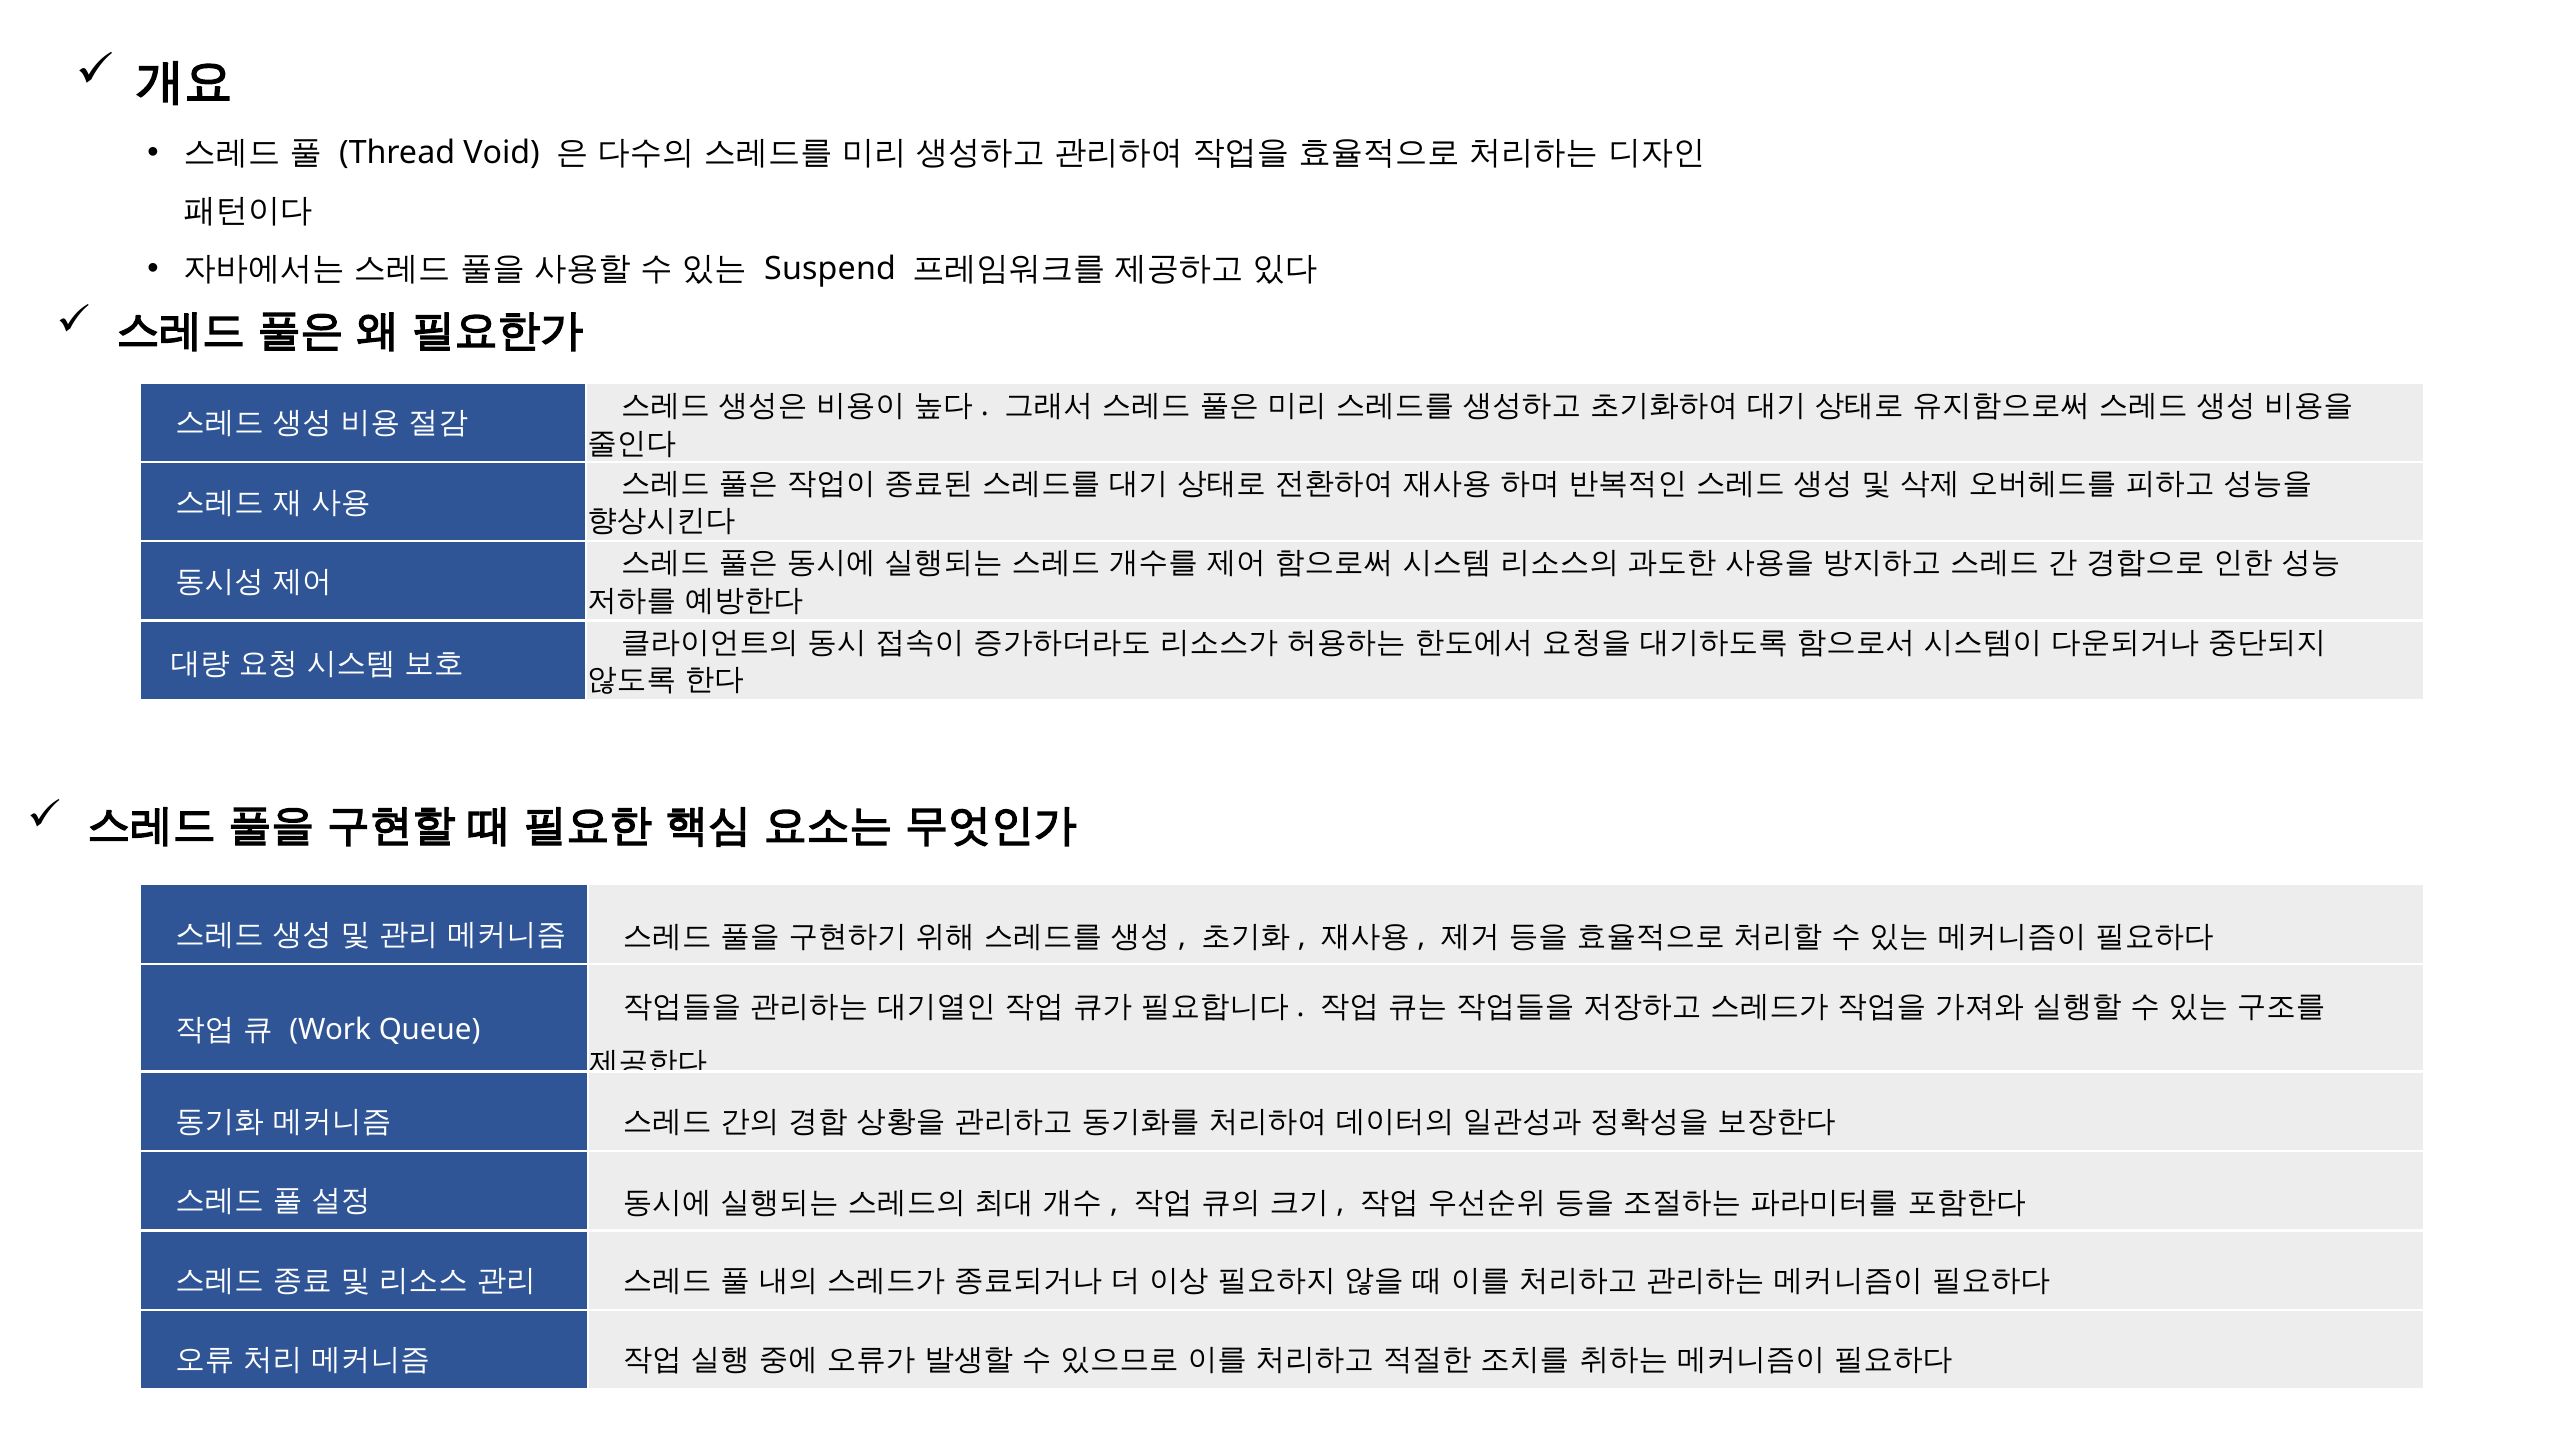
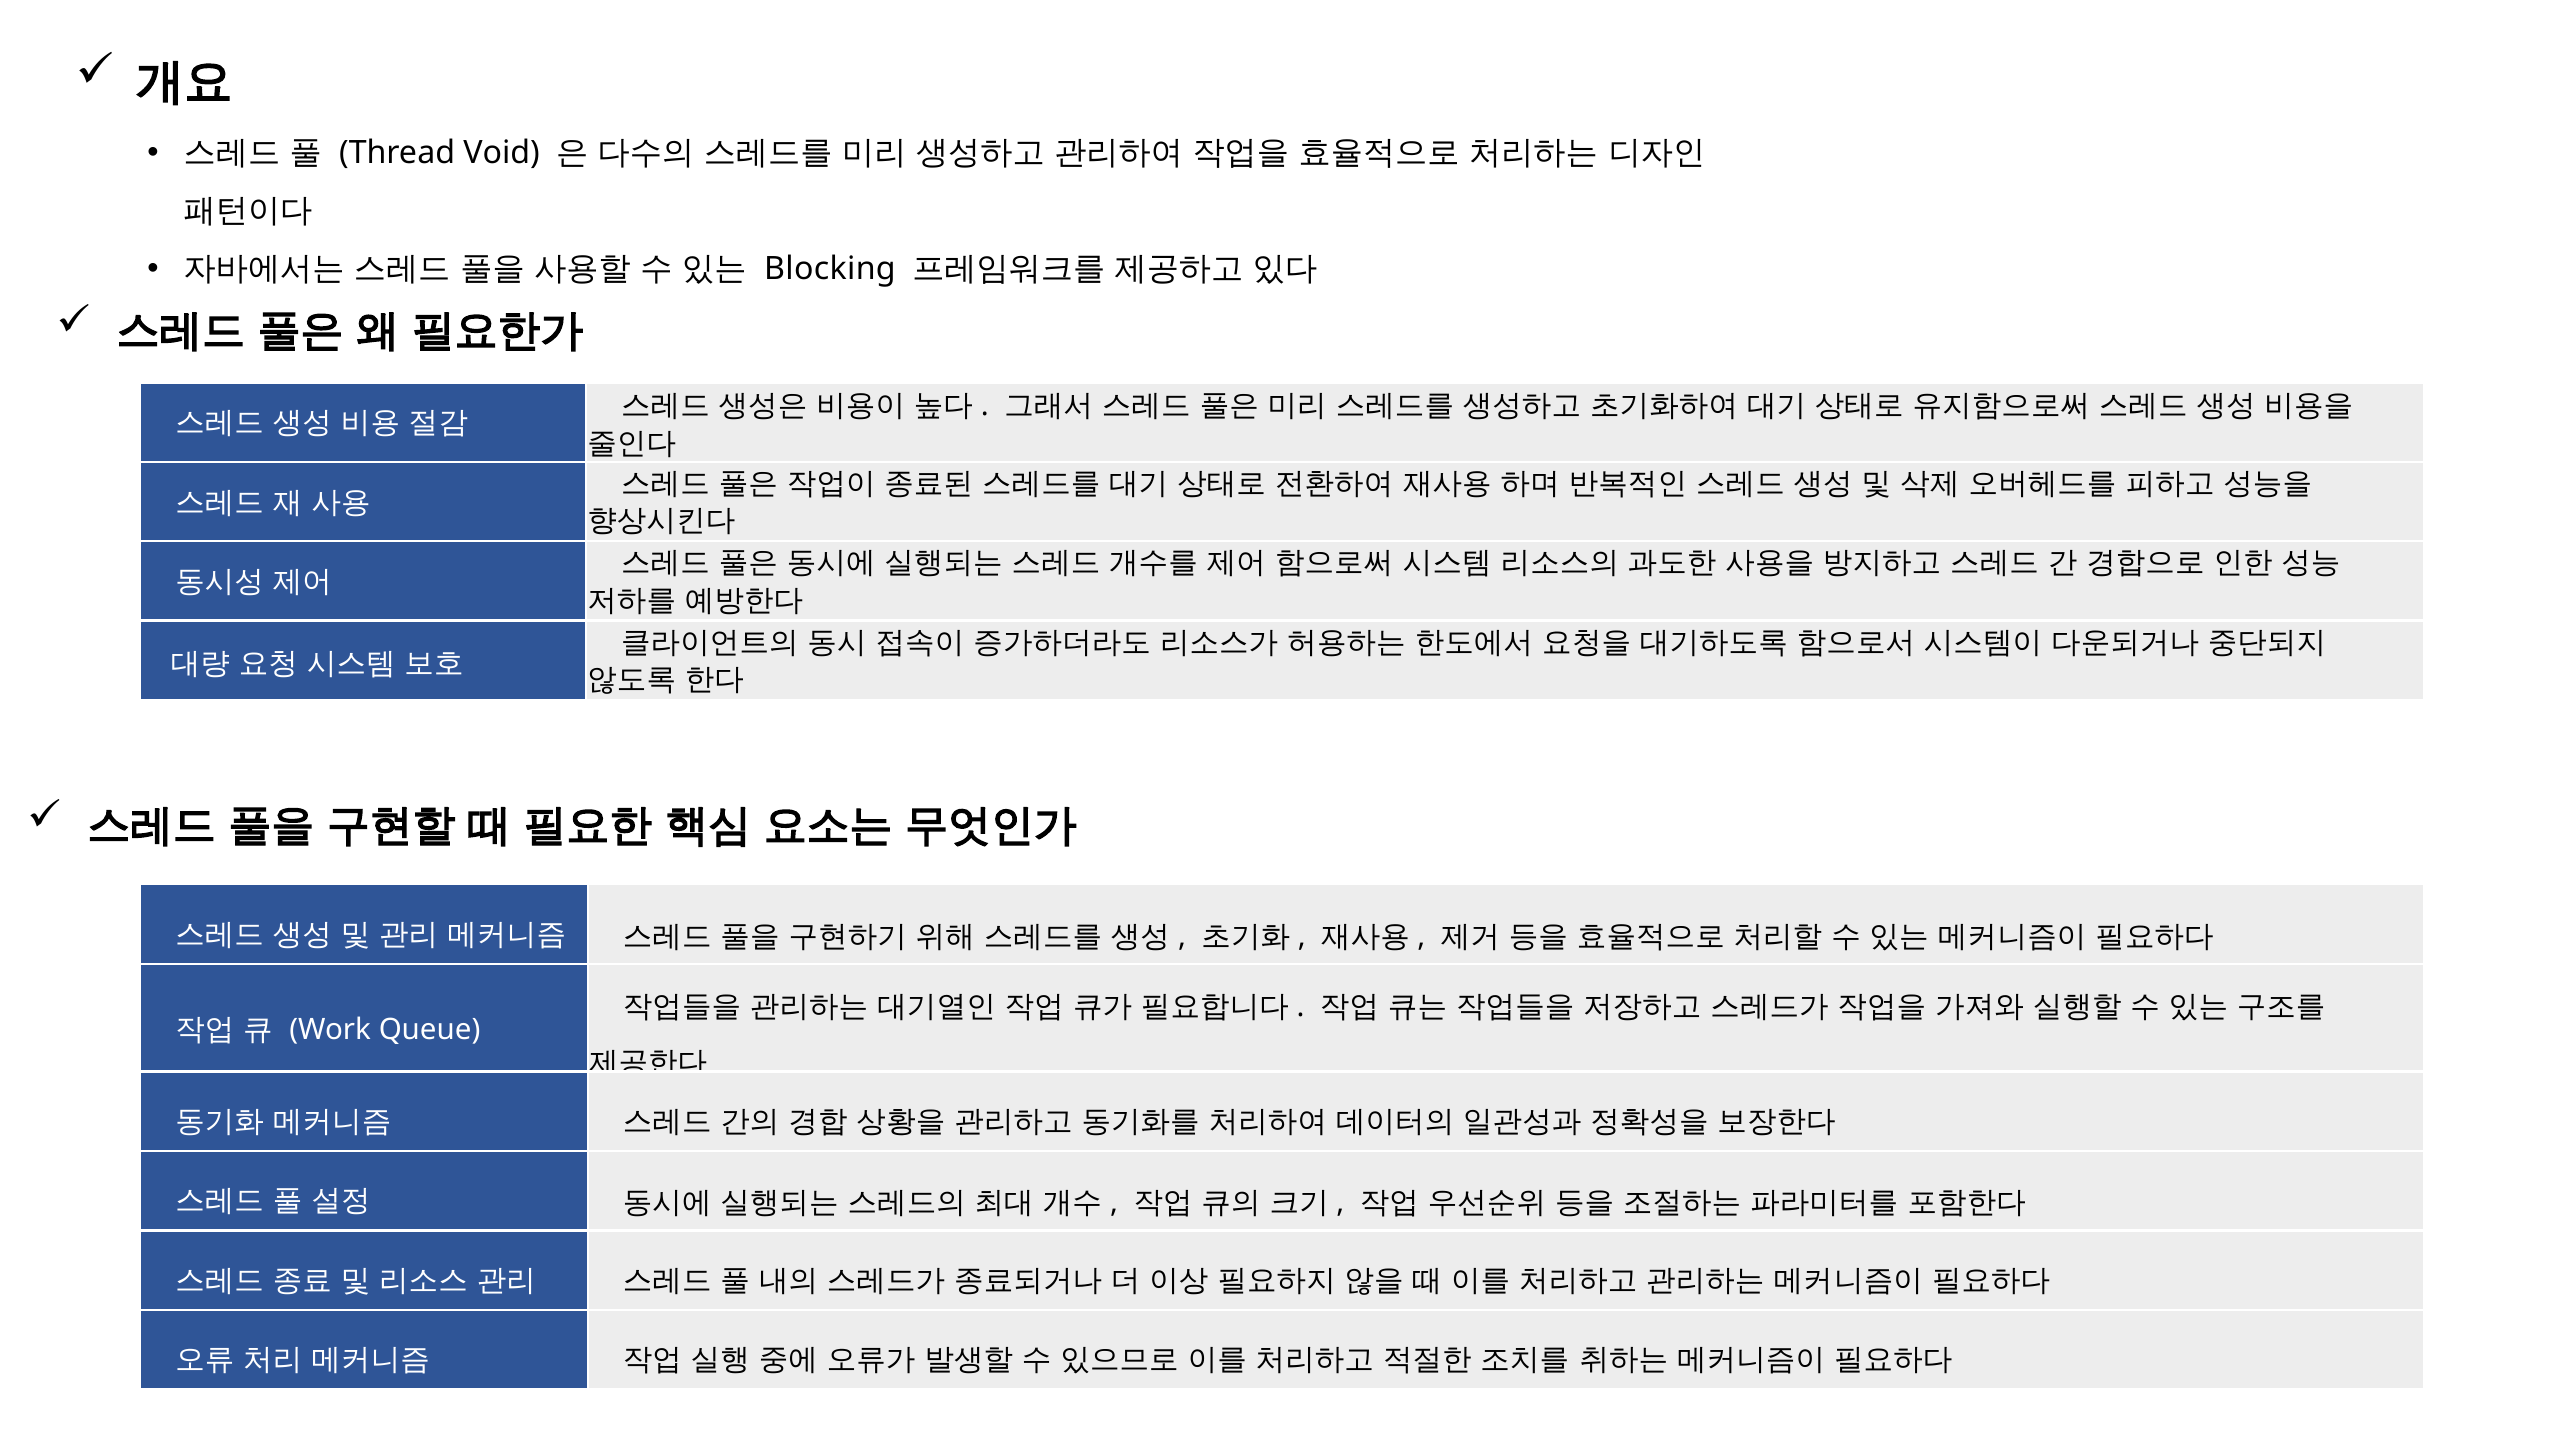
Suspend: Suspend -> Blocking (830, 269)
